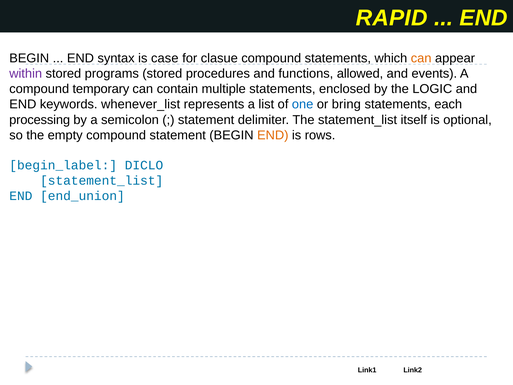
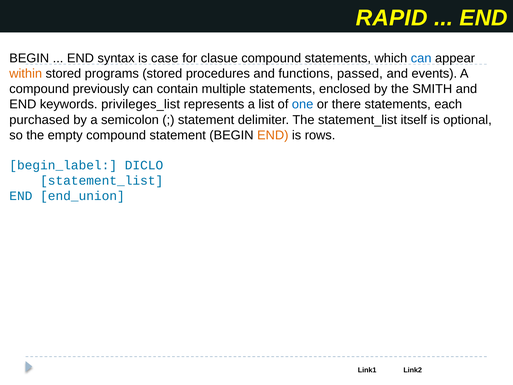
can colour: orange -> blue (421, 58)
within colour: purple -> orange (26, 74)
allowed: allowed -> passed (360, 74)
temporary: temporary -> previously (101, 89)
LOGIC: LOGIC -> SMITH (432, 89)
whenever_list: whenever_list -> privileges_list (141, 104)
bring: bring -> there (346, 104)
processing: processing -> purchased (40, 120)
